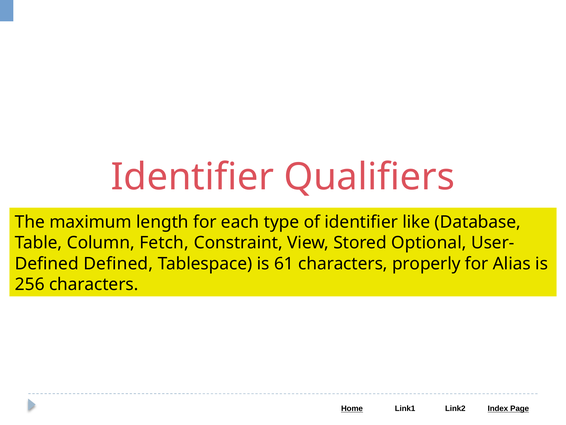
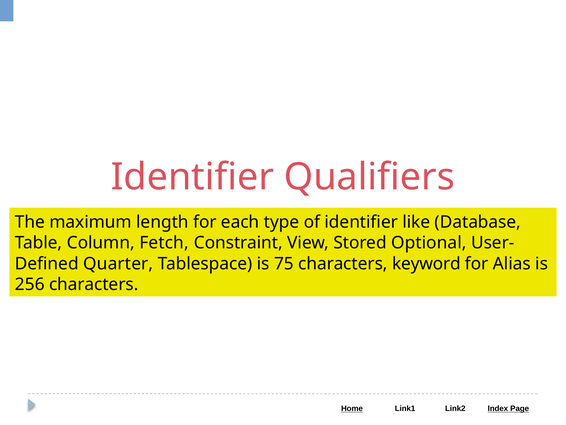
Defined: Defined -> Quarter (118, 263)
61: 61 -> 75 (284, 263)
properly: properly -> keyword (426, 263)
